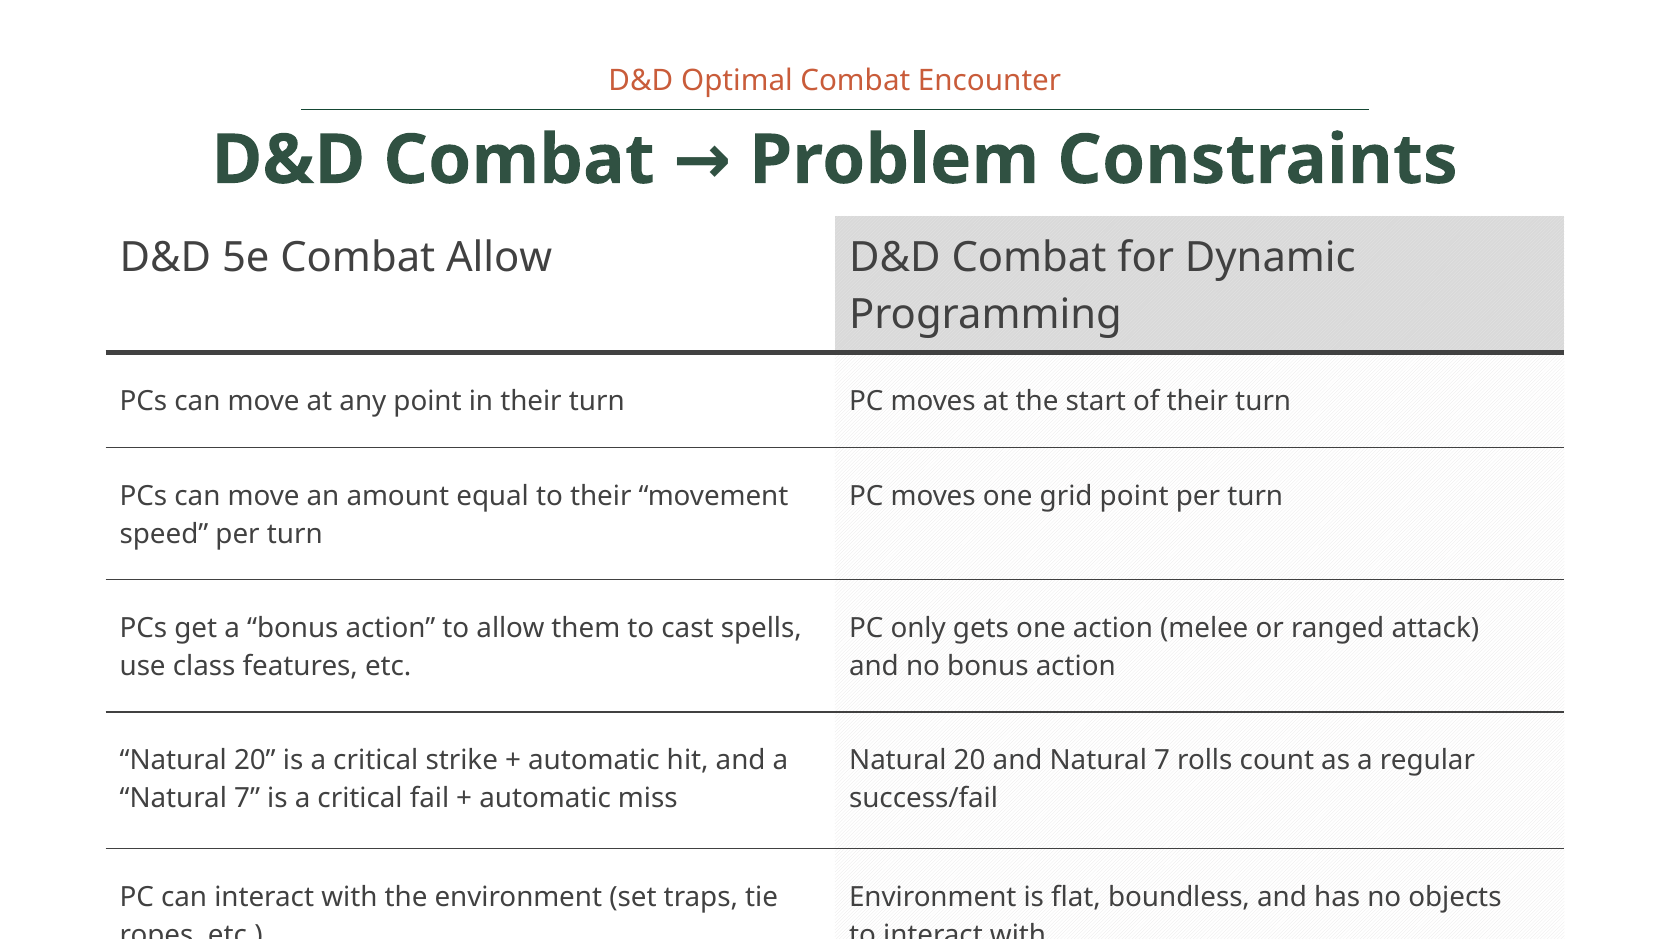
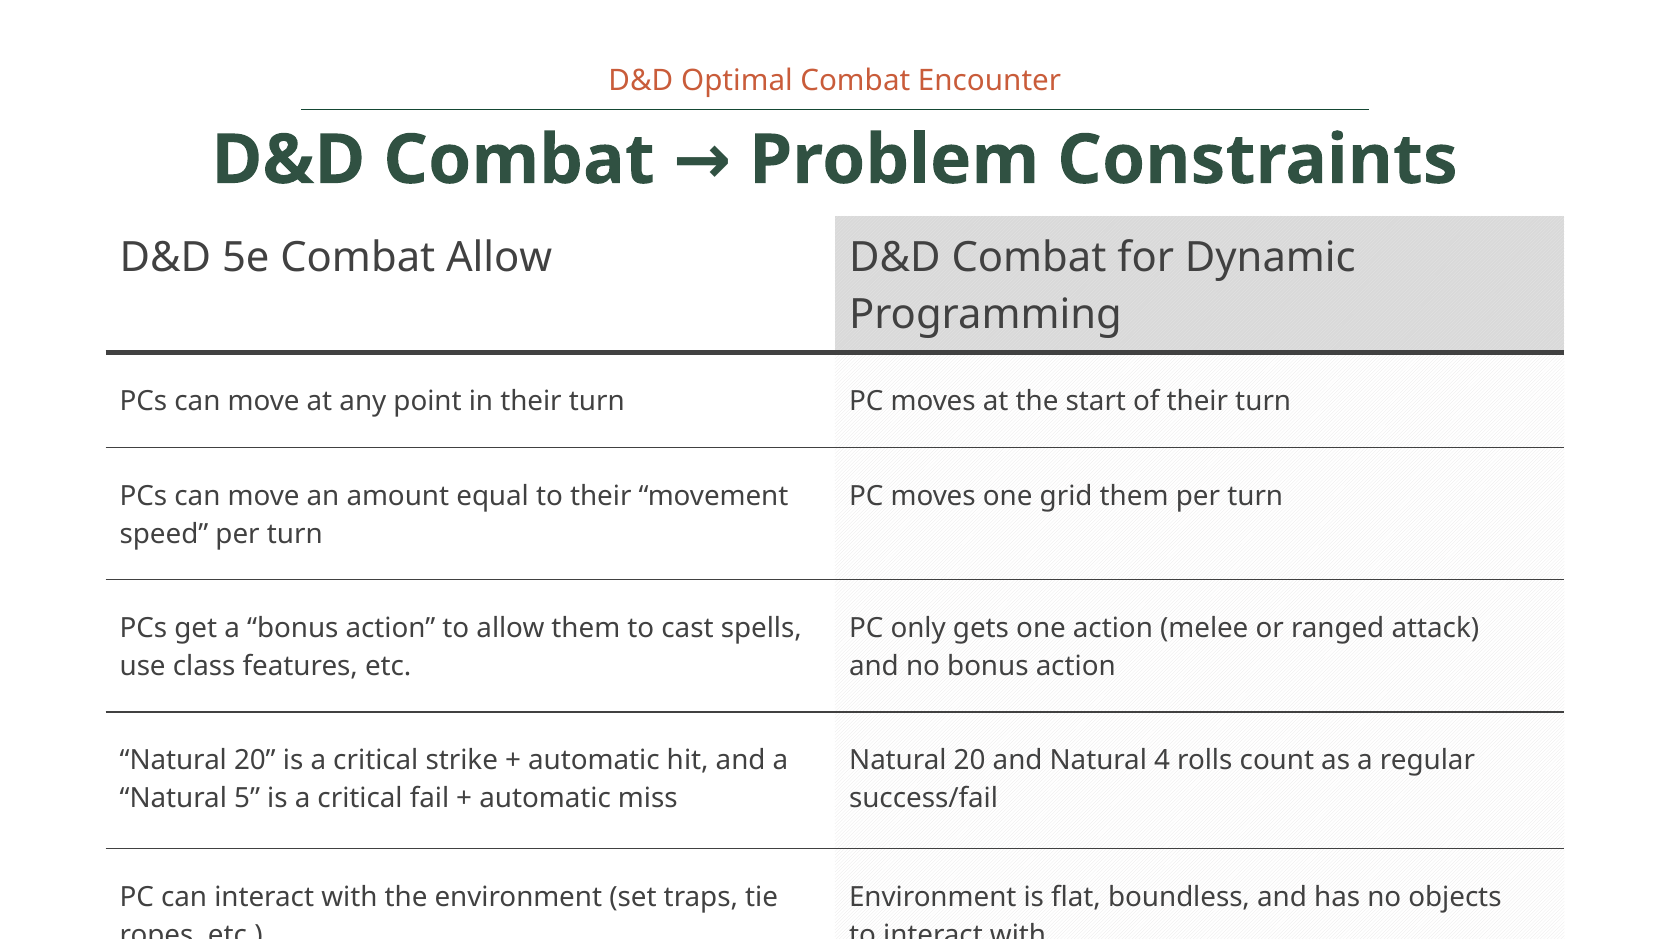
grid point: point -> them (1134, 496)
and Natural 7: 7 -> 4 (1162, 761)
7: 7 -> 5 (247, 799)
